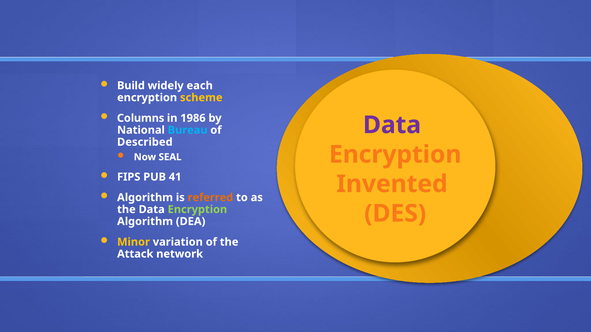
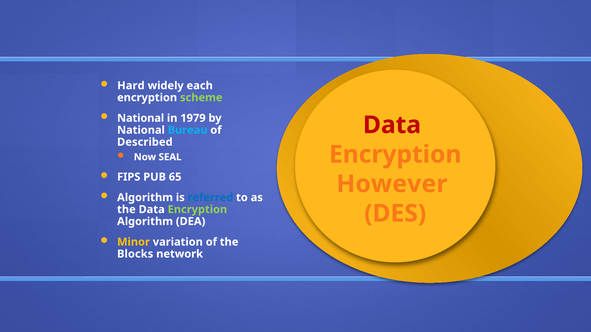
Build: Build -> Hard (131, 86)
scheme colour: yellow -> light green (201, 98)
Columns: Columns -> National (141, 118)
1986: 1986 -> 1979 (193, 118)
Data colour: purple -> red (392, 125)
41: 41 -> 65 (175, 177)
Invented: Invented -> However (392, 184)
referred colour: orange -> blue (210, 198)
Attack: Attack -> Blocks (135, 254)
